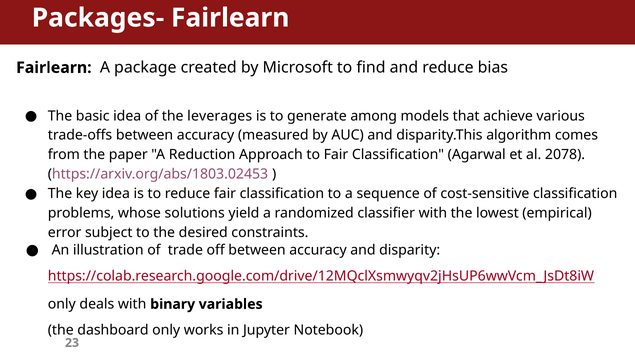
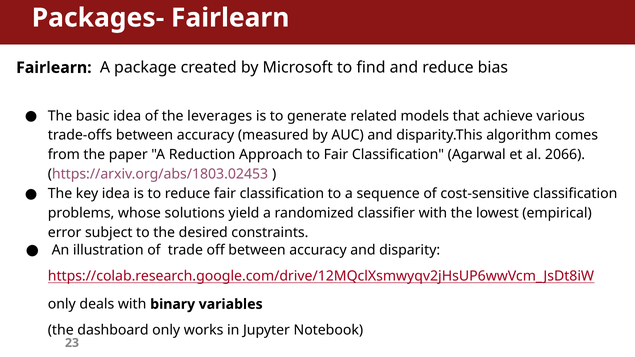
among: among -> related (374, 116)
2078: 2078 -> 2066 (565, 155)
